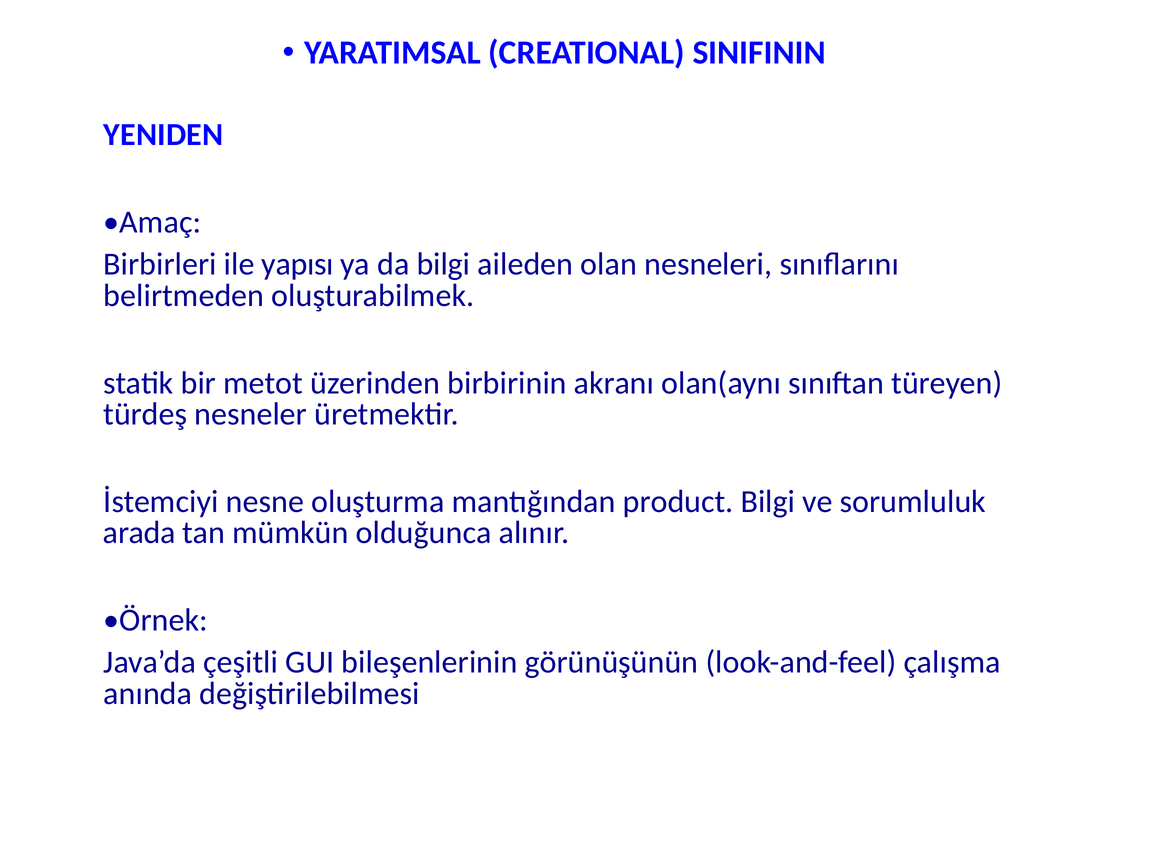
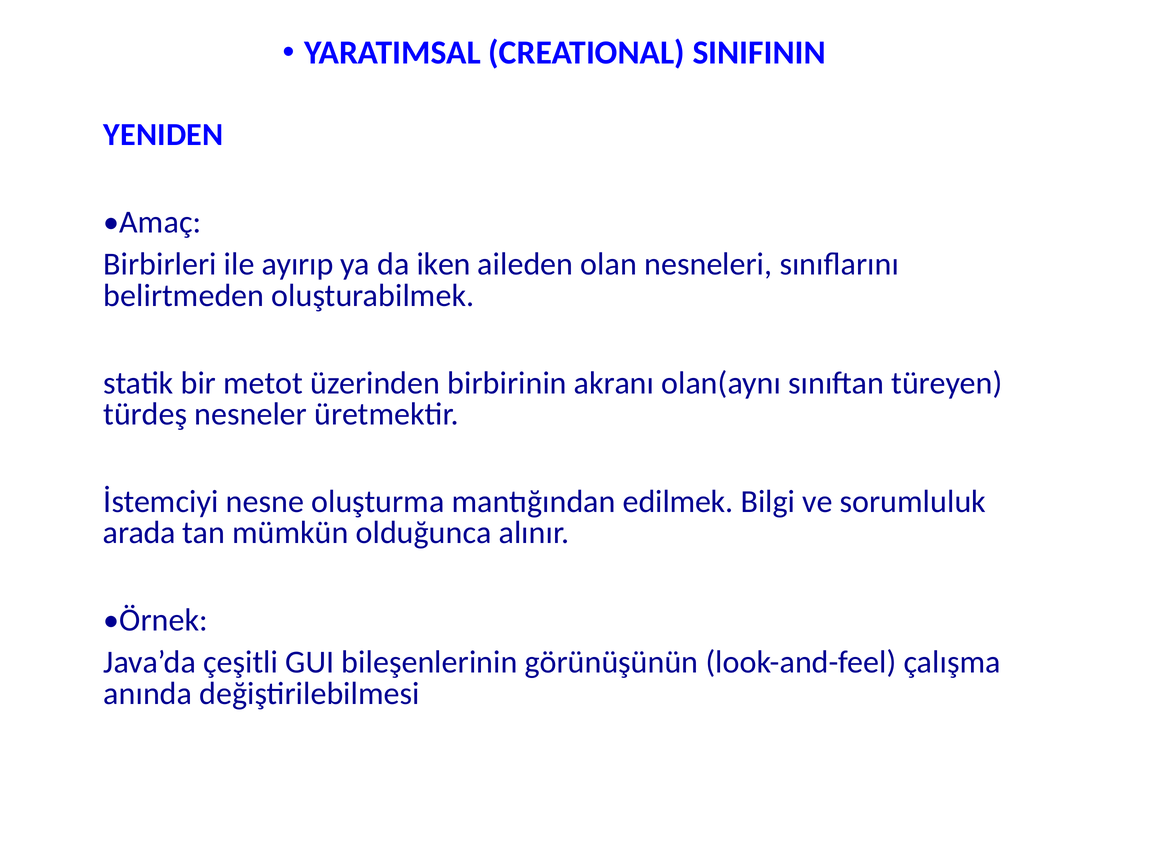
yapısı: yapısı -> ayırıp (298, 264)
da bilgi: bilgi -> iken (444, 264)
product: product -> edilmek (678, 501)
